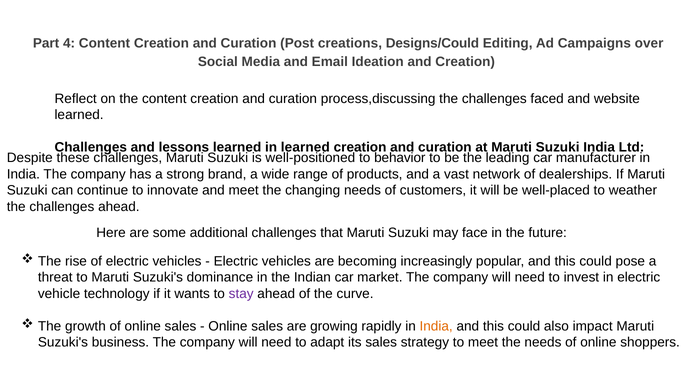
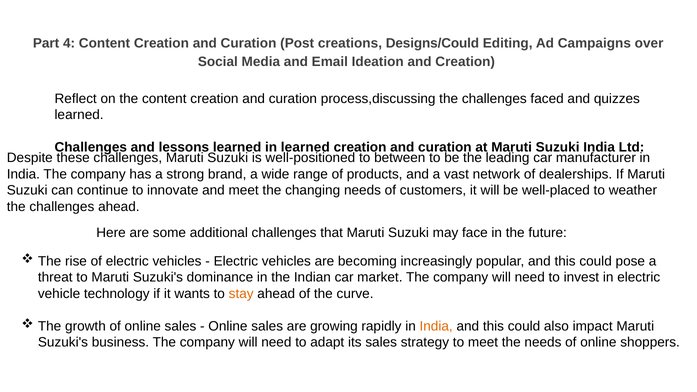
website: website -> quizzes (617, 99)
behavior: behavior -> between (400, 158)
stay colour: purple -> orange (241, 294)
